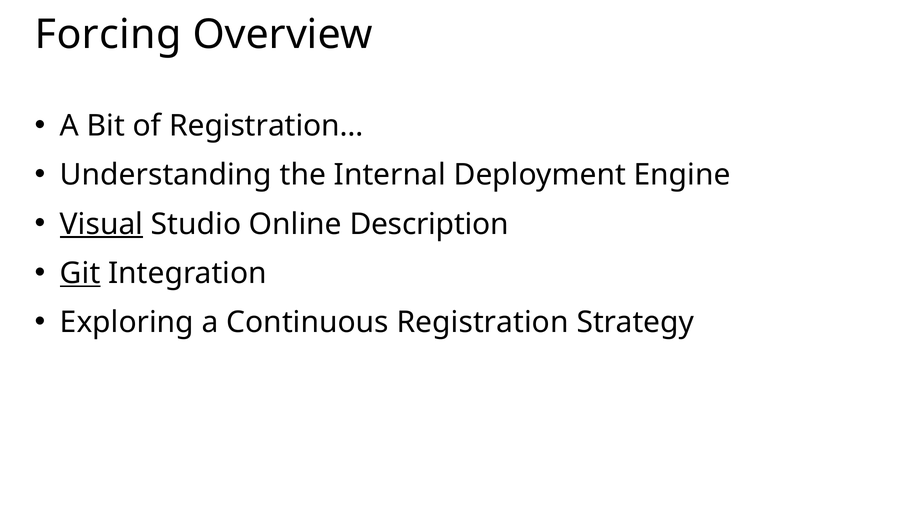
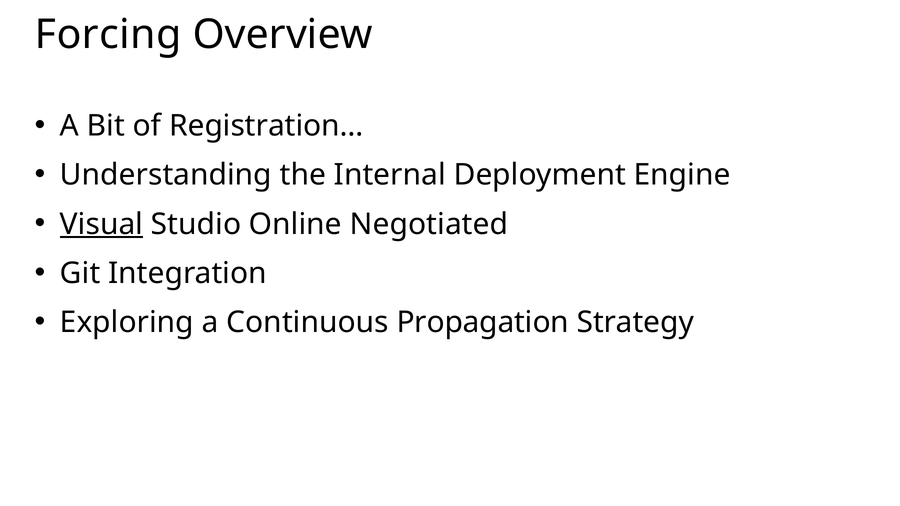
Description: Description -> Negotiated (429, 224)
Git underline: present -> none (80, 273)
Registration: Registration -> Propagation (483, 323)
